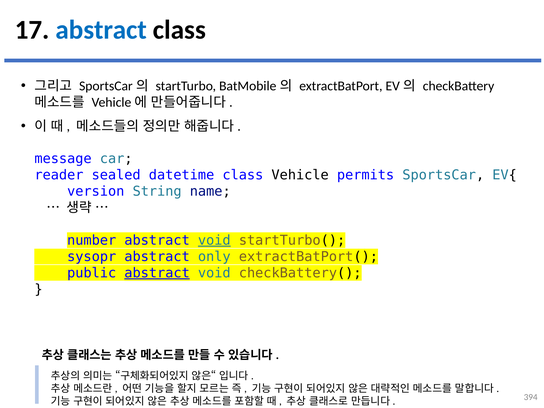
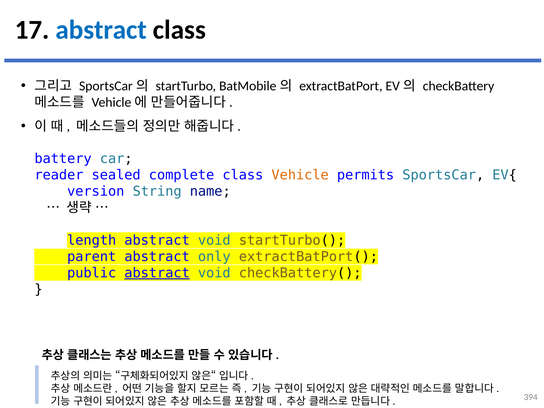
message: message -> battery (63, 159)
datetime: datetime -> complete (182, 175)
Vehicle colour: black -> orange (300, 175)
number: number -> length (92, 240)
void underline: present -> none (214, 240)
sysopr: sysopr -> parent (92, 257)
